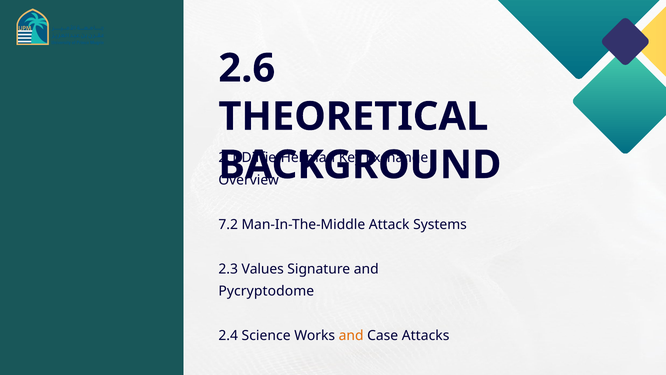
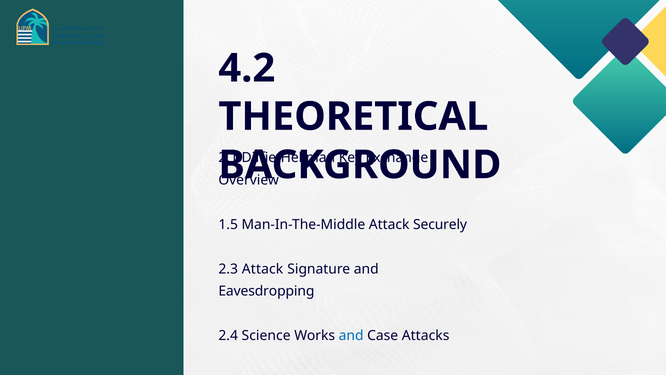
2.6: 2.6 -> 4.2 (247, 68)
7.2: 7.2 -> 1.5 (228, 224)
Systems: Systems -> Securely (440, 224)
2.3 Values: Values -> Attack (263, 269)
Pycryptodome: Pycryptodome -> Eavesdropping (266, 291)
and colour: orange -> blue (351, 335)
